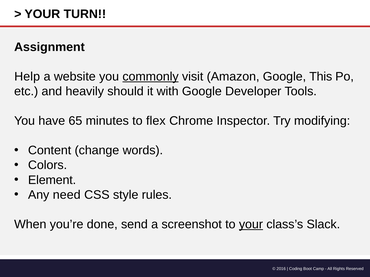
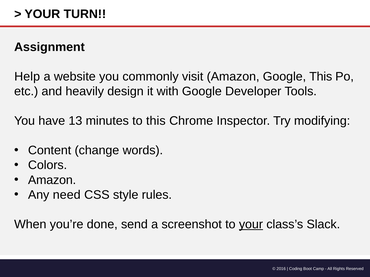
commonly underline: present -> none (151, 77)
should: should -> design (125, 91)
65: 65 -> 13 (75, 121)
to flex: flex -> this (156, 121)
Element: Element -> Amazon (52, 180)
